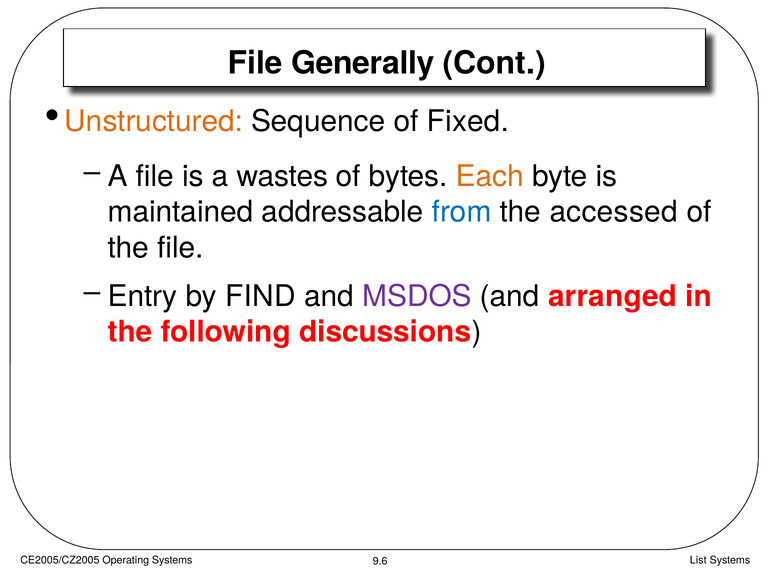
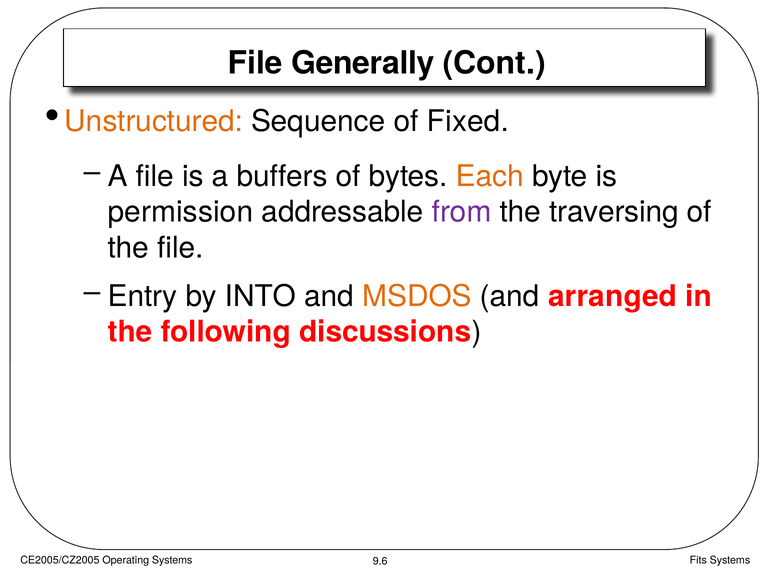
wastes: wastes -> buffers (282, 176)
maintained: maintained -> permission (180, 212)
from colour: blue -> purple (462, 212)
accessed: accessed -> traversing (614, 212)
FIND: FIND -> INTO (260, 296)
MSDOS colour: purple -> orange (417, 296)
List: List -> Fits (698, 560)
